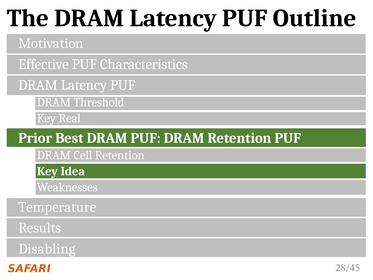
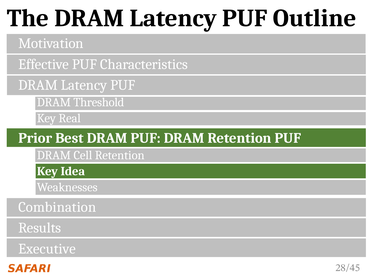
Temperature: Temperature -> Combination (57, 207)
Disabling: Disabling -> Executive (47, 249)
